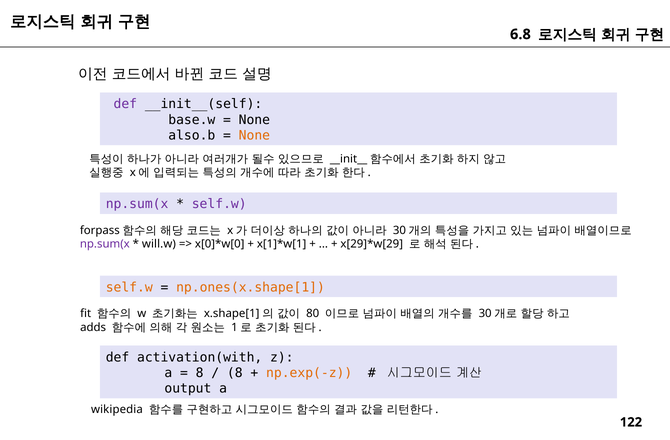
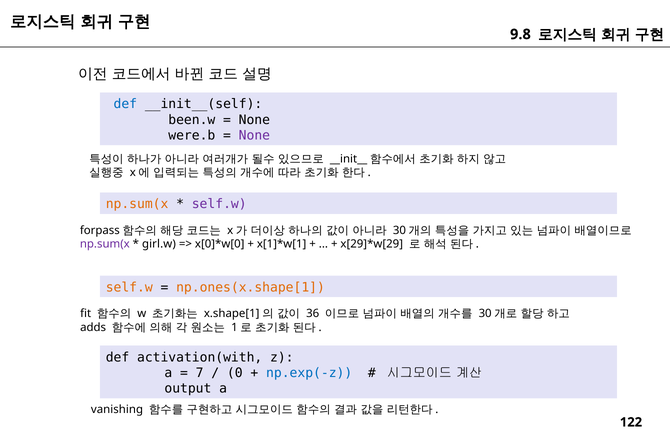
6.8: 6.8 -> 9.8 (520, 34)
def colour: purple -> blue (125, 104)
base.w: base.w -> been.w (192, 120)
also.b: also.b -> were.b (192, 135)
None colour: orange -> purple (254, 135)
np.sum(x colour: purple -> orange (137, 204)
will.w: will.w -> girl.w (159, 244)
80: 80 -> 36 (313, 314)
8: 8 -> 7 (200, 373)
8: 8 -> 0 (235, 373)
np.exp(-z colour: orange -> blue (309, 373)
wikipedia: wikipedia -> vanishing (117, 410)
